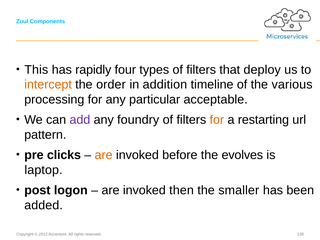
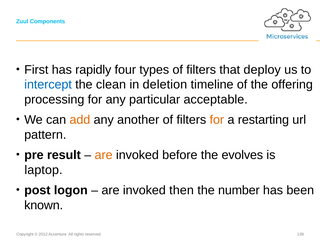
This: This -> First (36, 70)
intercept colour: orange -> blue (48, 85)
order: order -> clean (111, 85)
addition: addition -> deletion (165, 85)
various: various -> offering (292, 85)
add colour: purple -> orange (80, 120)
foundry: foundry -> another (138, 120)
clicks: clicks -> result (64, 155)
smaller: smaller -> number (239, 190)
added: added -> known (44, 205)
